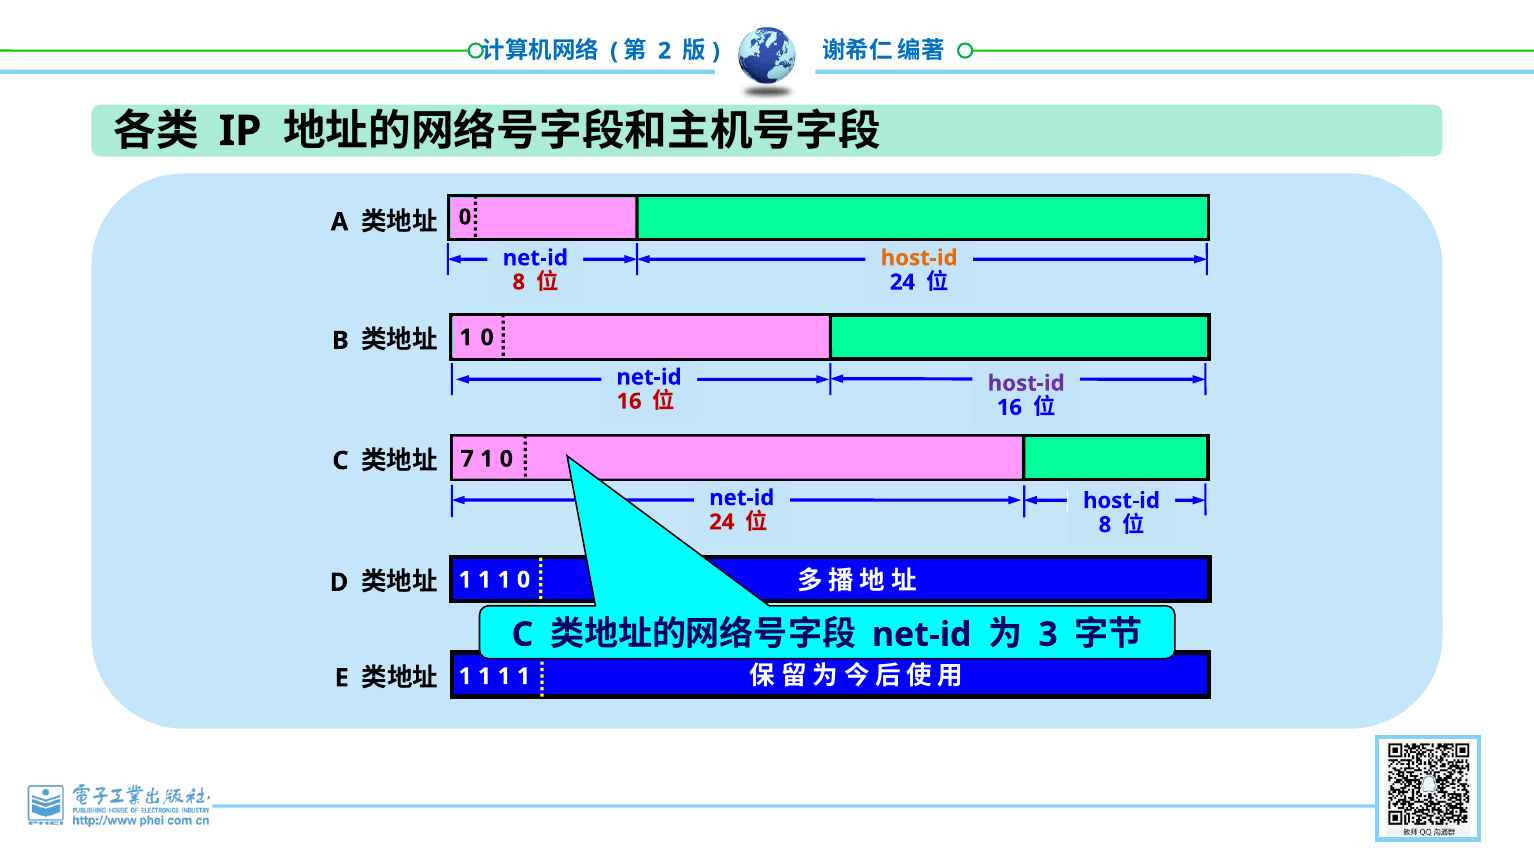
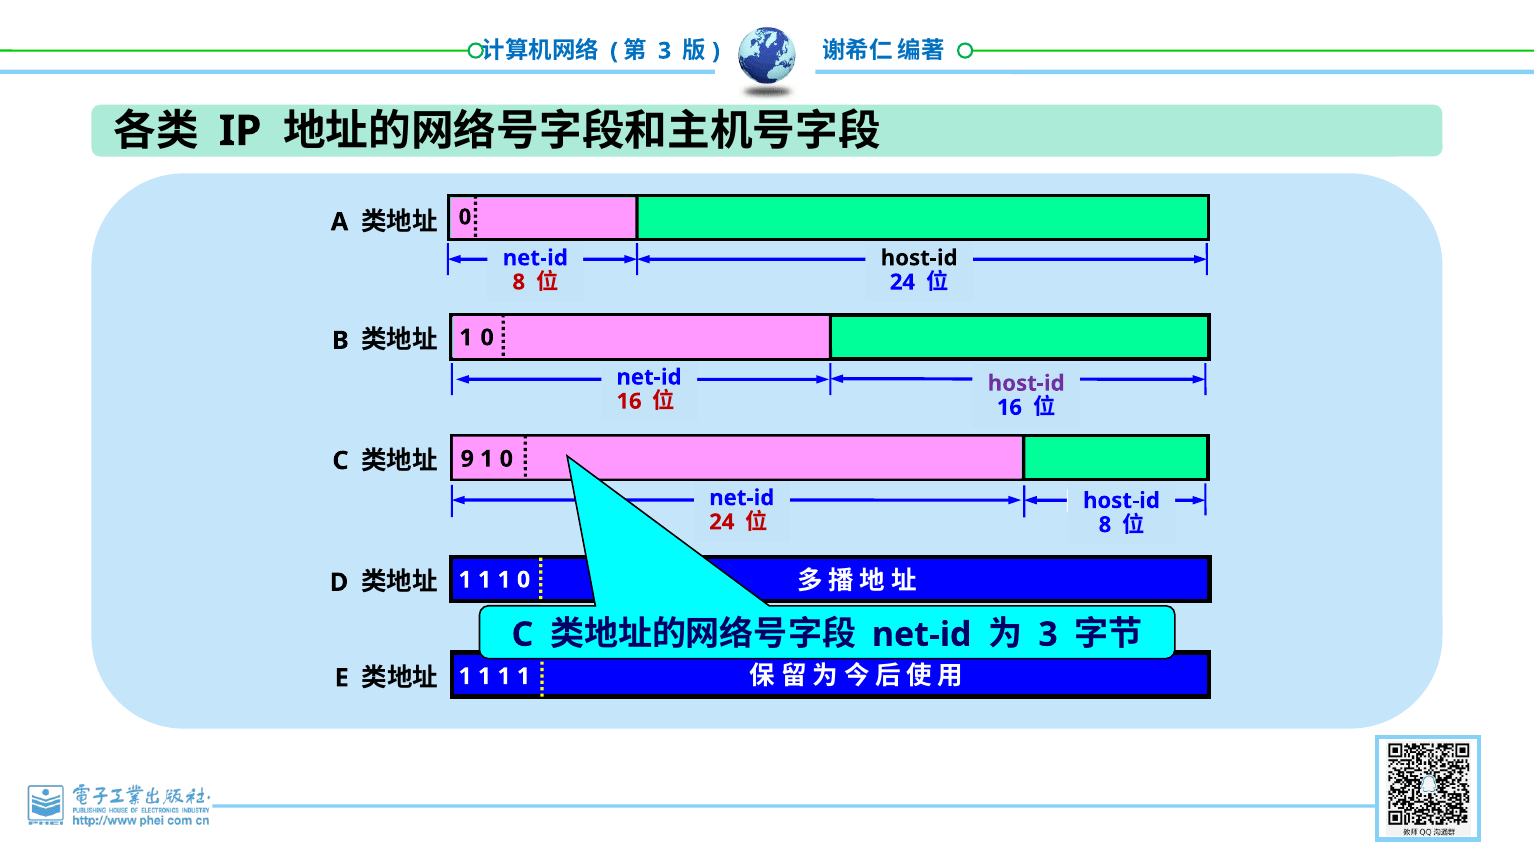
2: 2 -> 3 (665, 51)
host-id colour: orange -> black (919, 258)
7: 7 -> 9 (467, 459)
